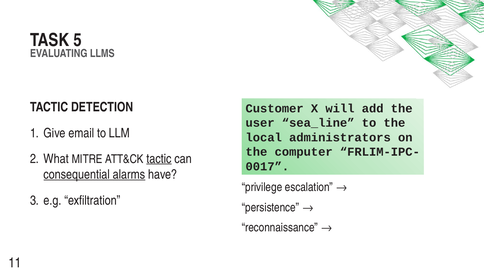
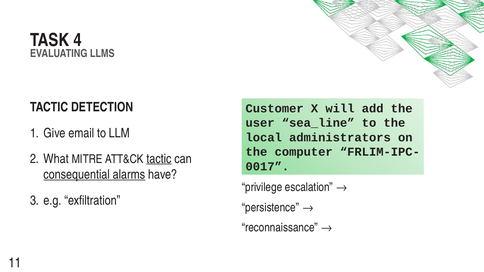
5: 5 -> 4 (78, 40)
